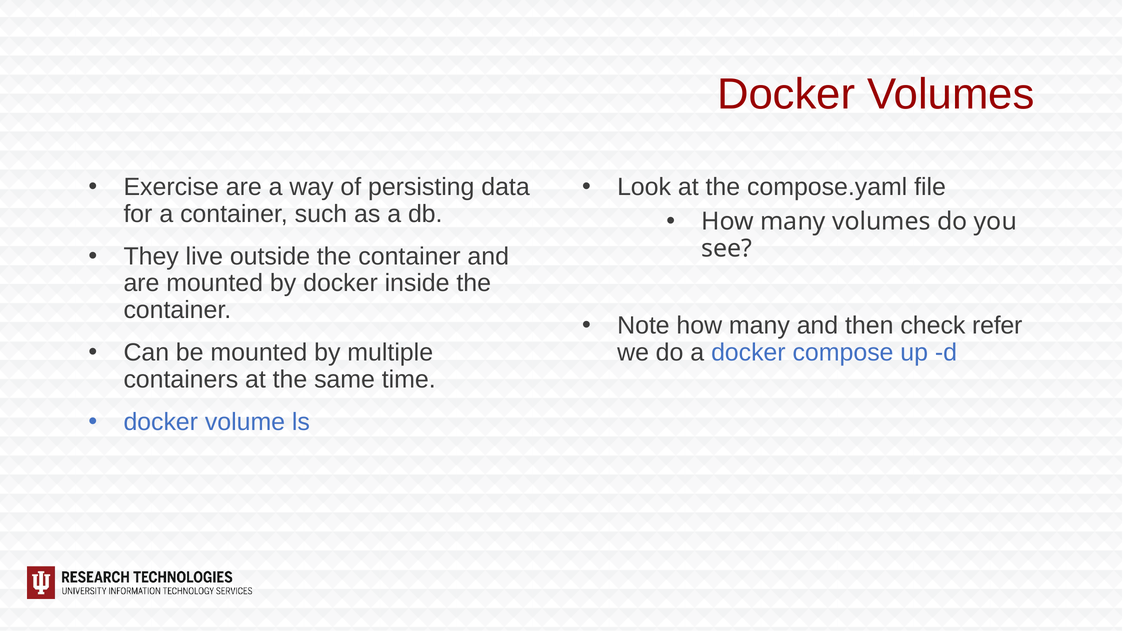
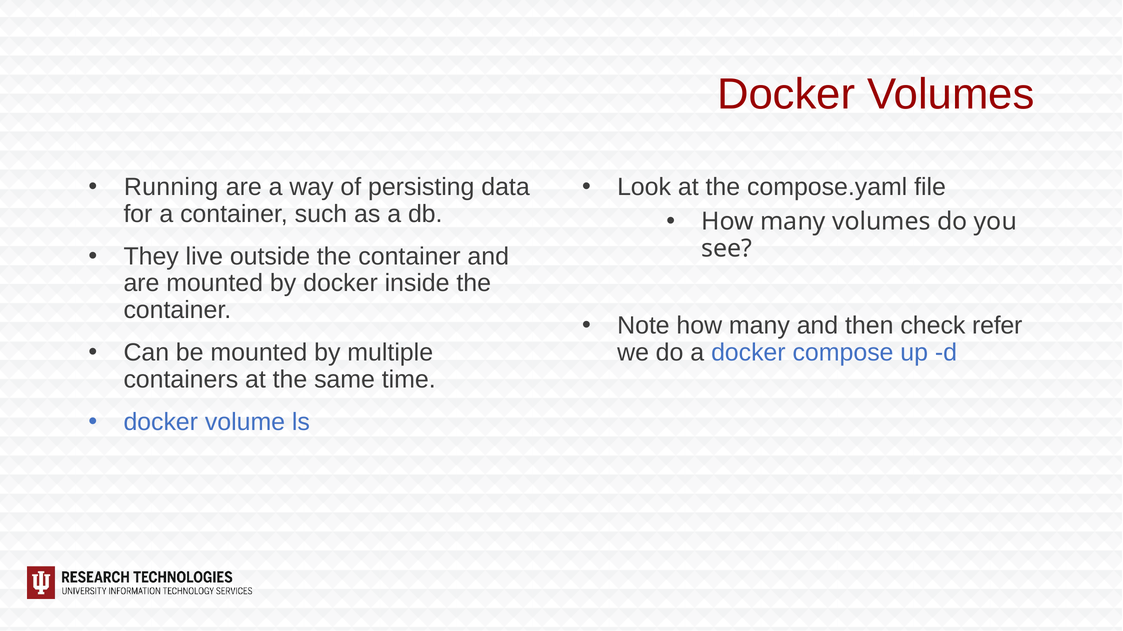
Exercise: Exercise -> Running (171, 187)
